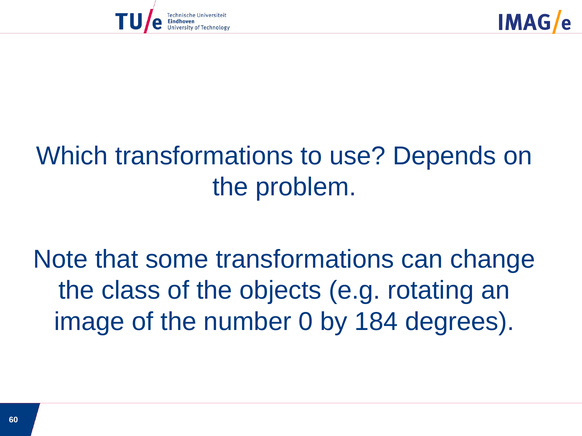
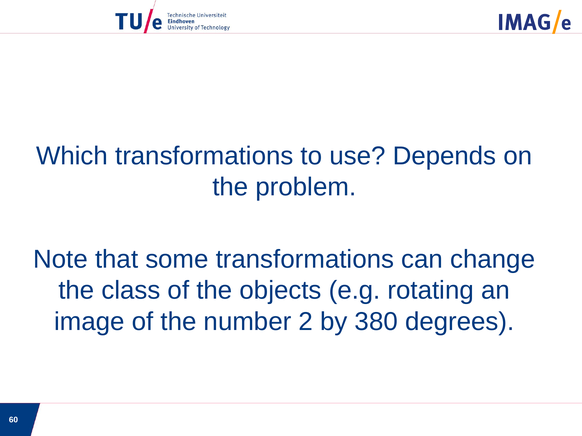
0: 0 -> 2 (306, 322)
184: 184 -> 380 (376, 322)
